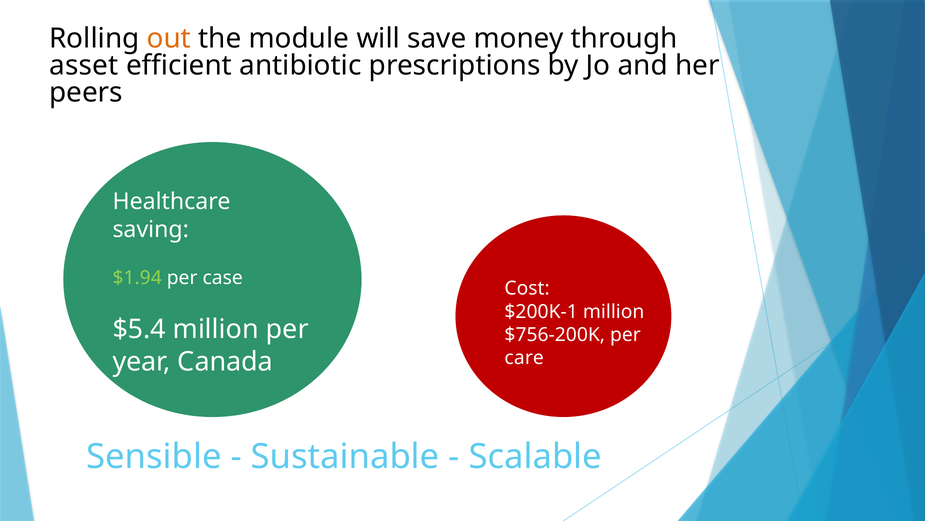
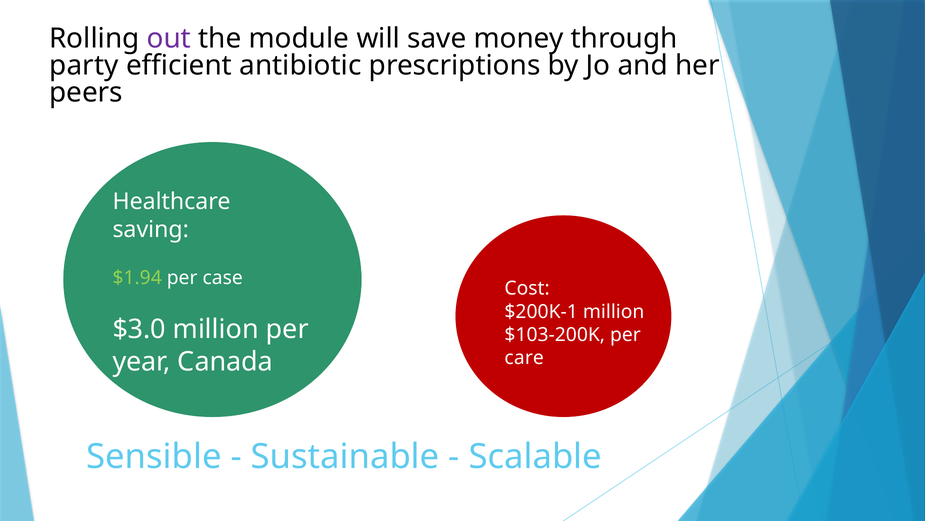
out colour: orange -> purple (169, 39)
asset: asset -> party (84, 65)
$5.4: $5.4 -> $3.0 (139, 329)
$756-200K: $756-200K -> $103-200K (555, 334)
